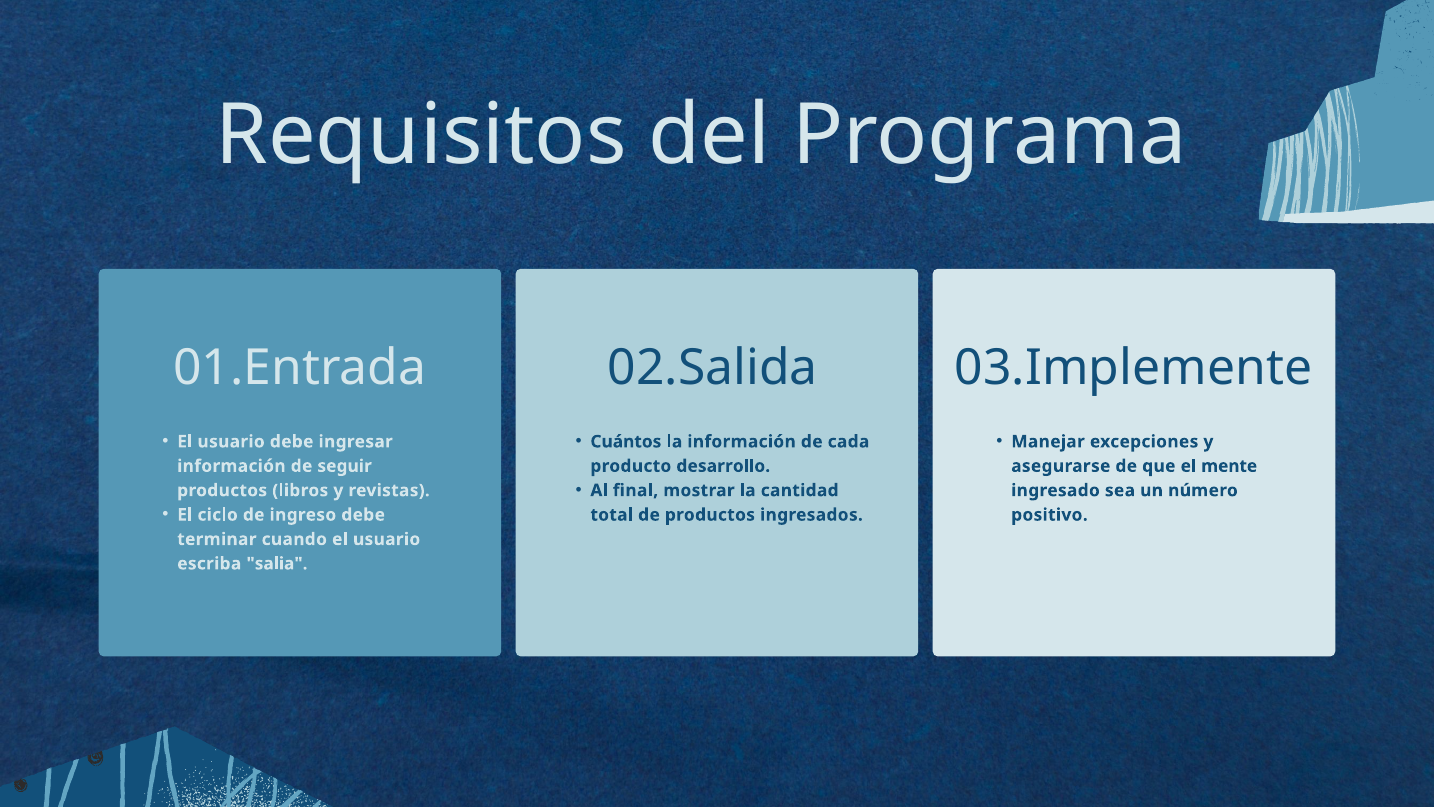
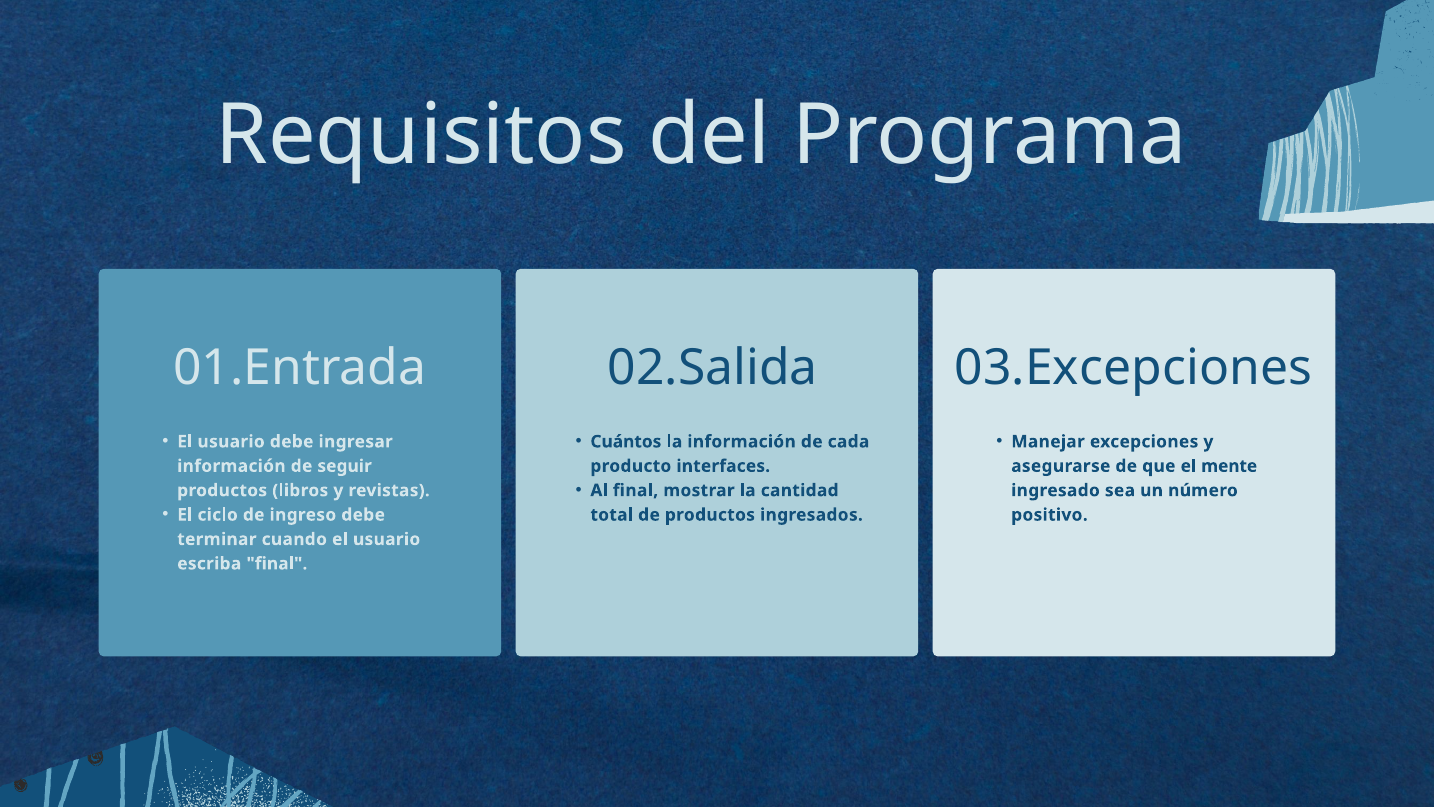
03.Implemente: 03.Implemente -> 03.Excepciones (1134, 368)
desarrollo: desarrollo -> interfaces (723, 466)
escriba salia: salia -> final (277, 563)
